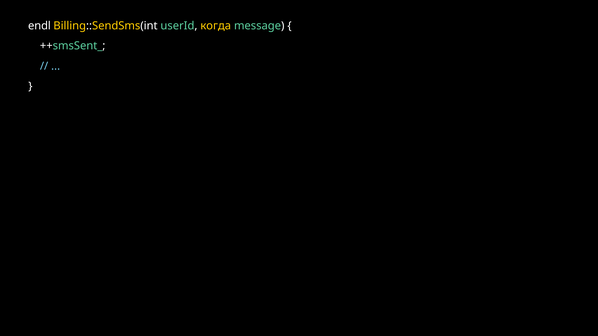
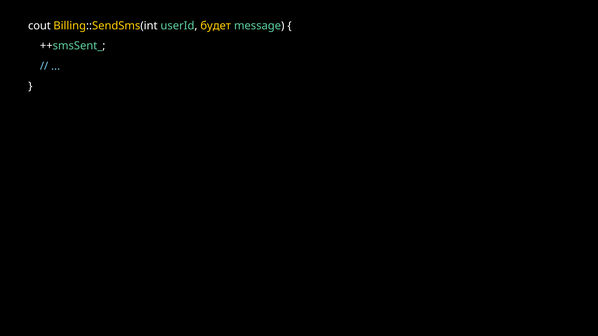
endl: endl -> cout (39, 26)
когда: когда -> будет (216, 26)
